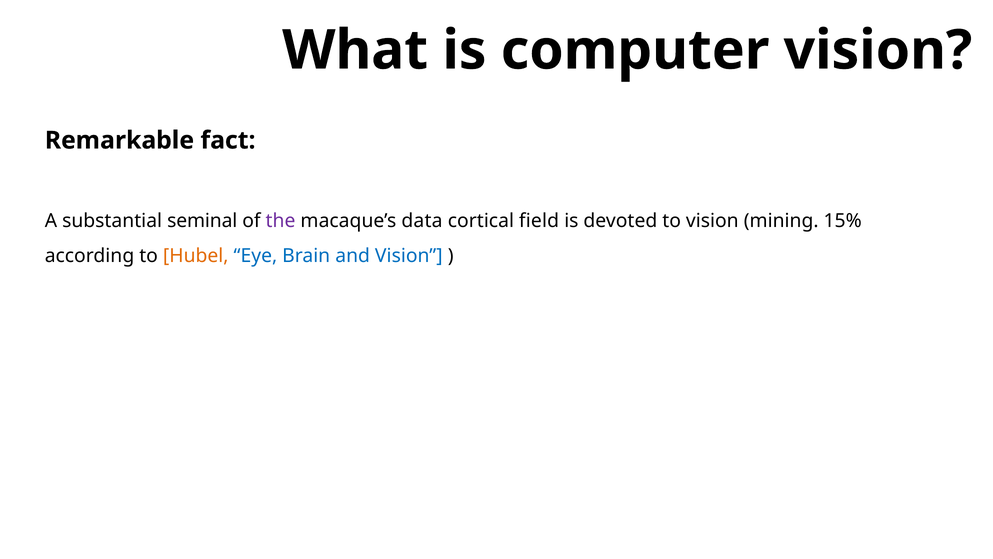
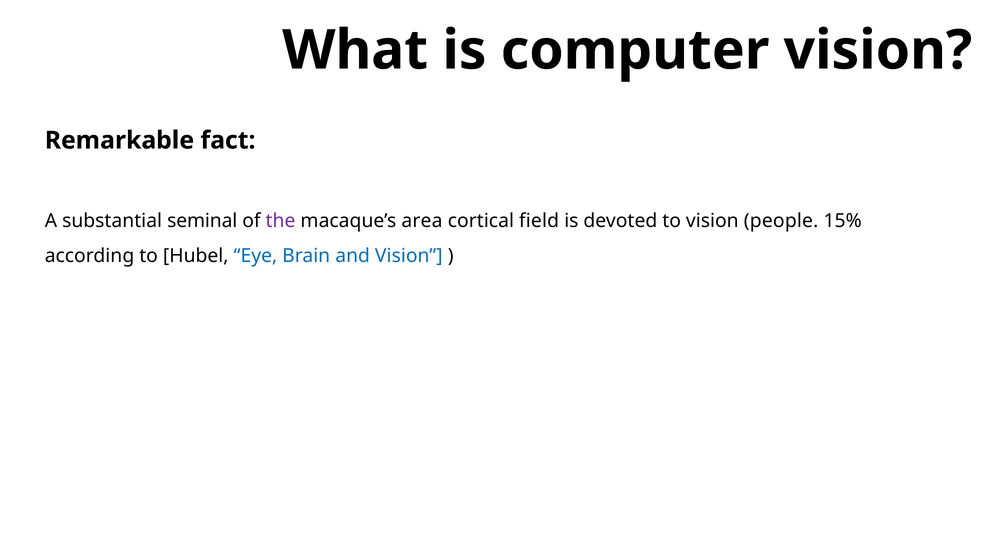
data: data -> area (422, 221)
mining: mining -> people (781, 221)
Hubel colour: orange -> black (196, 255)
